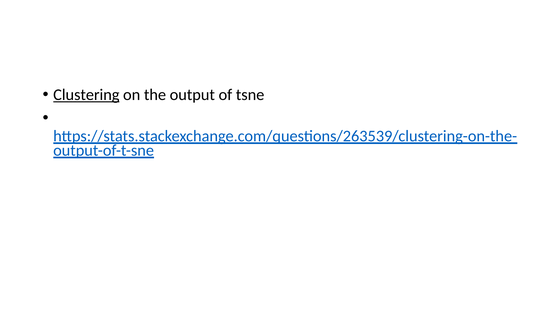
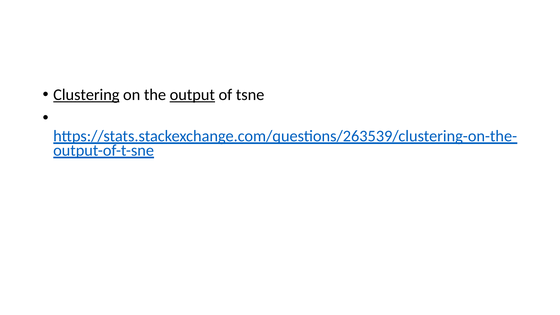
output underline: none -> present (192, 95)
